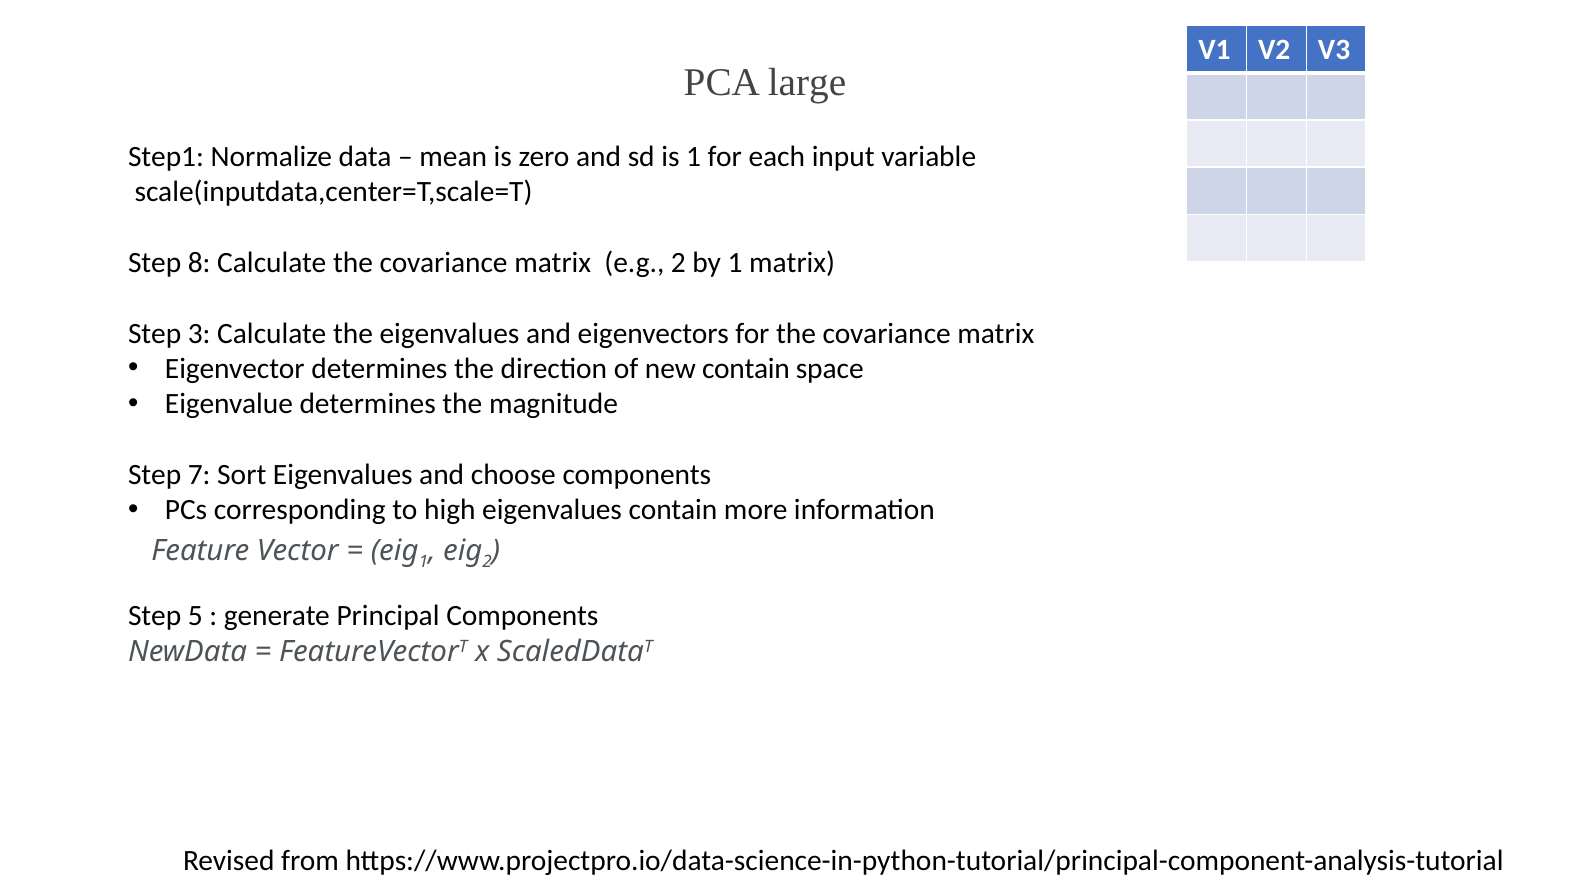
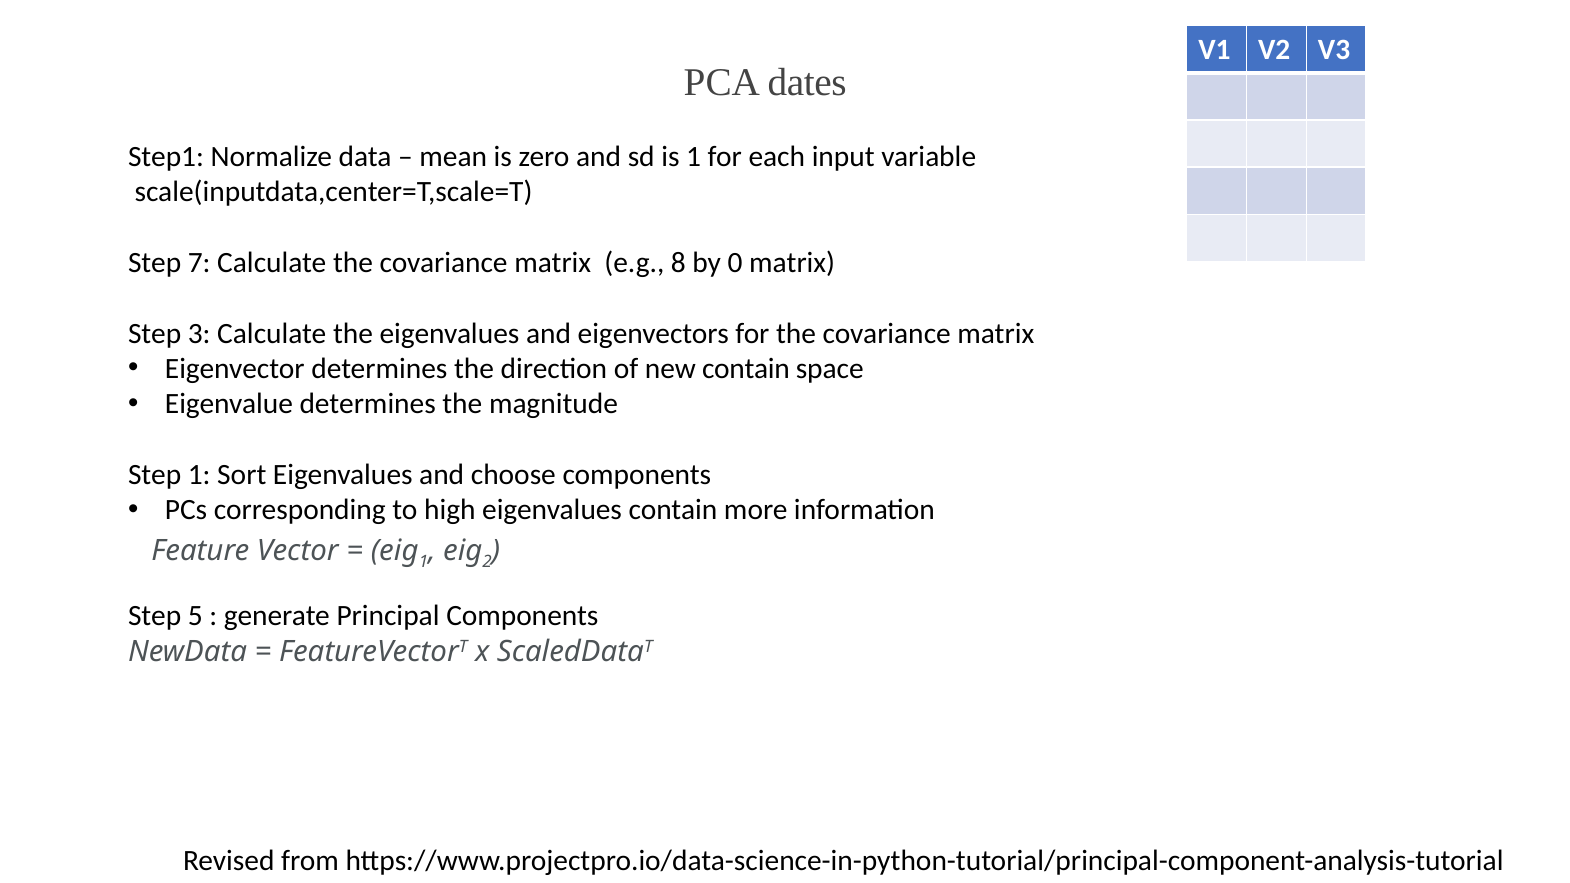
large: large -> dates (807, 82)
8: 8 -> 7 (199, 263)
e.g 2: 2 -> 8 (678, 263)
by 1: 1 -> 0 (735, 263)
Step 7: 7 -> 1 (199, 475)
